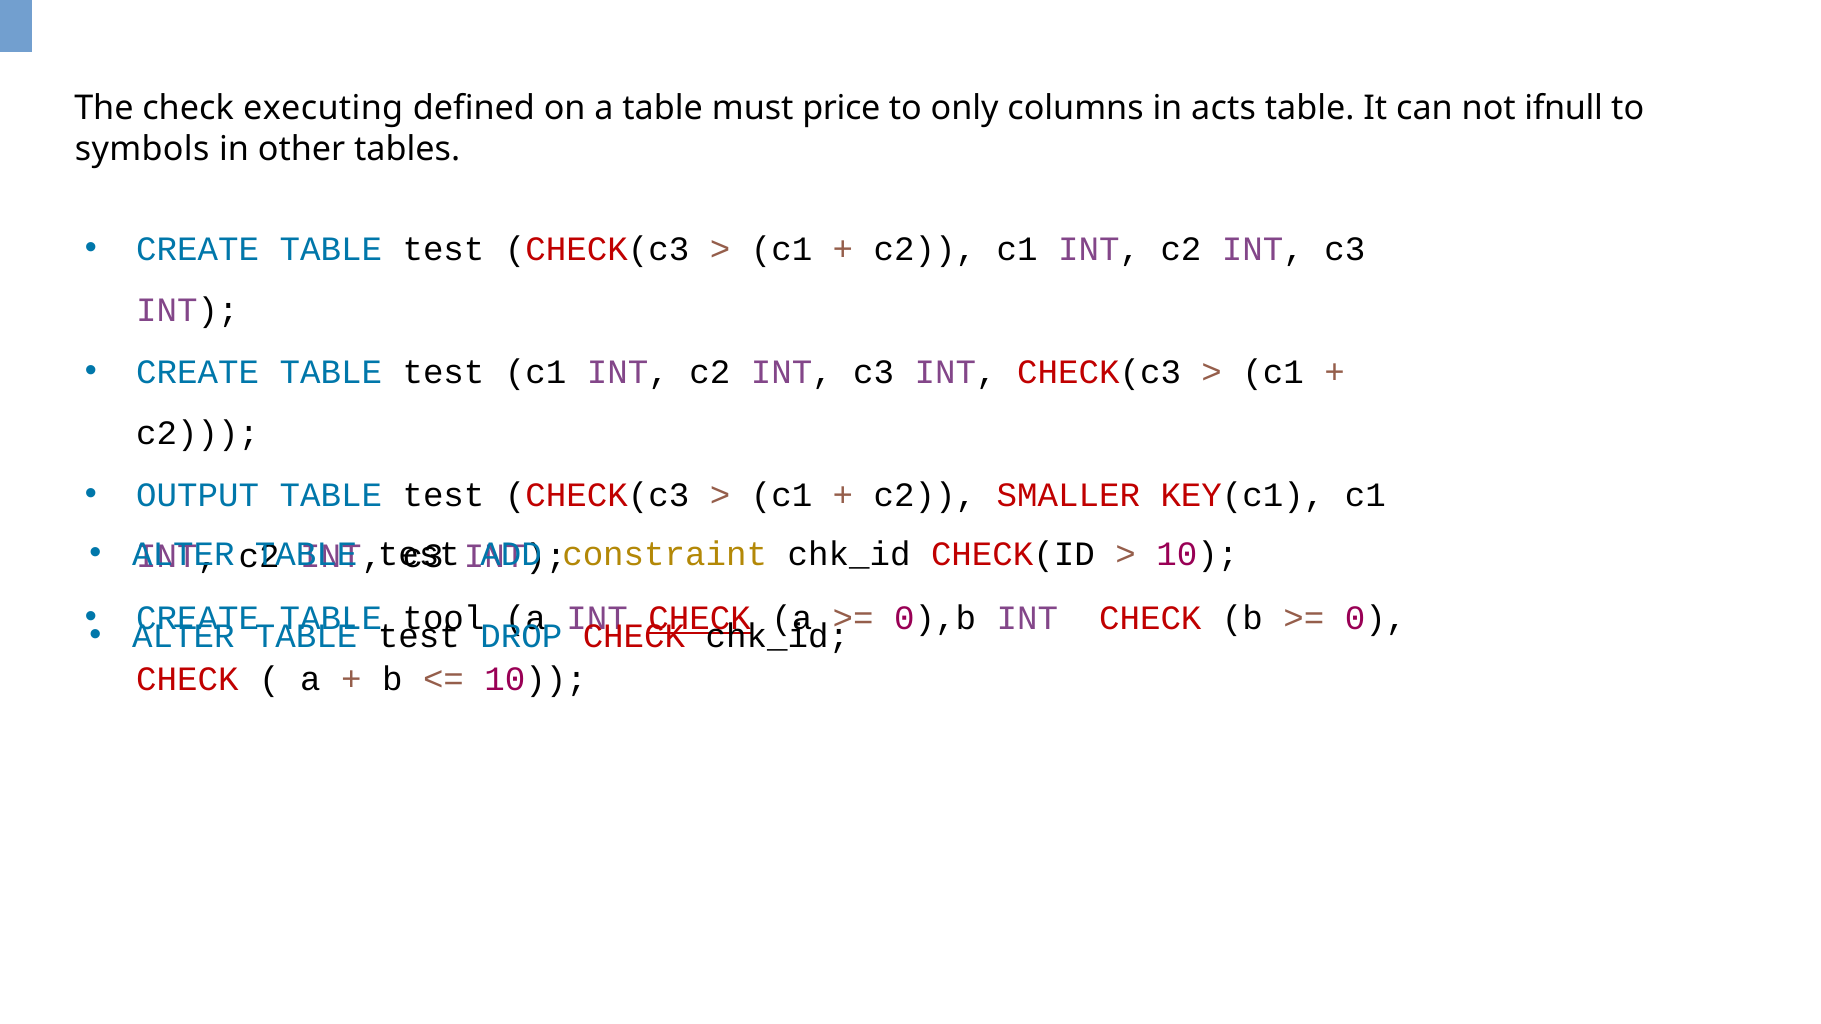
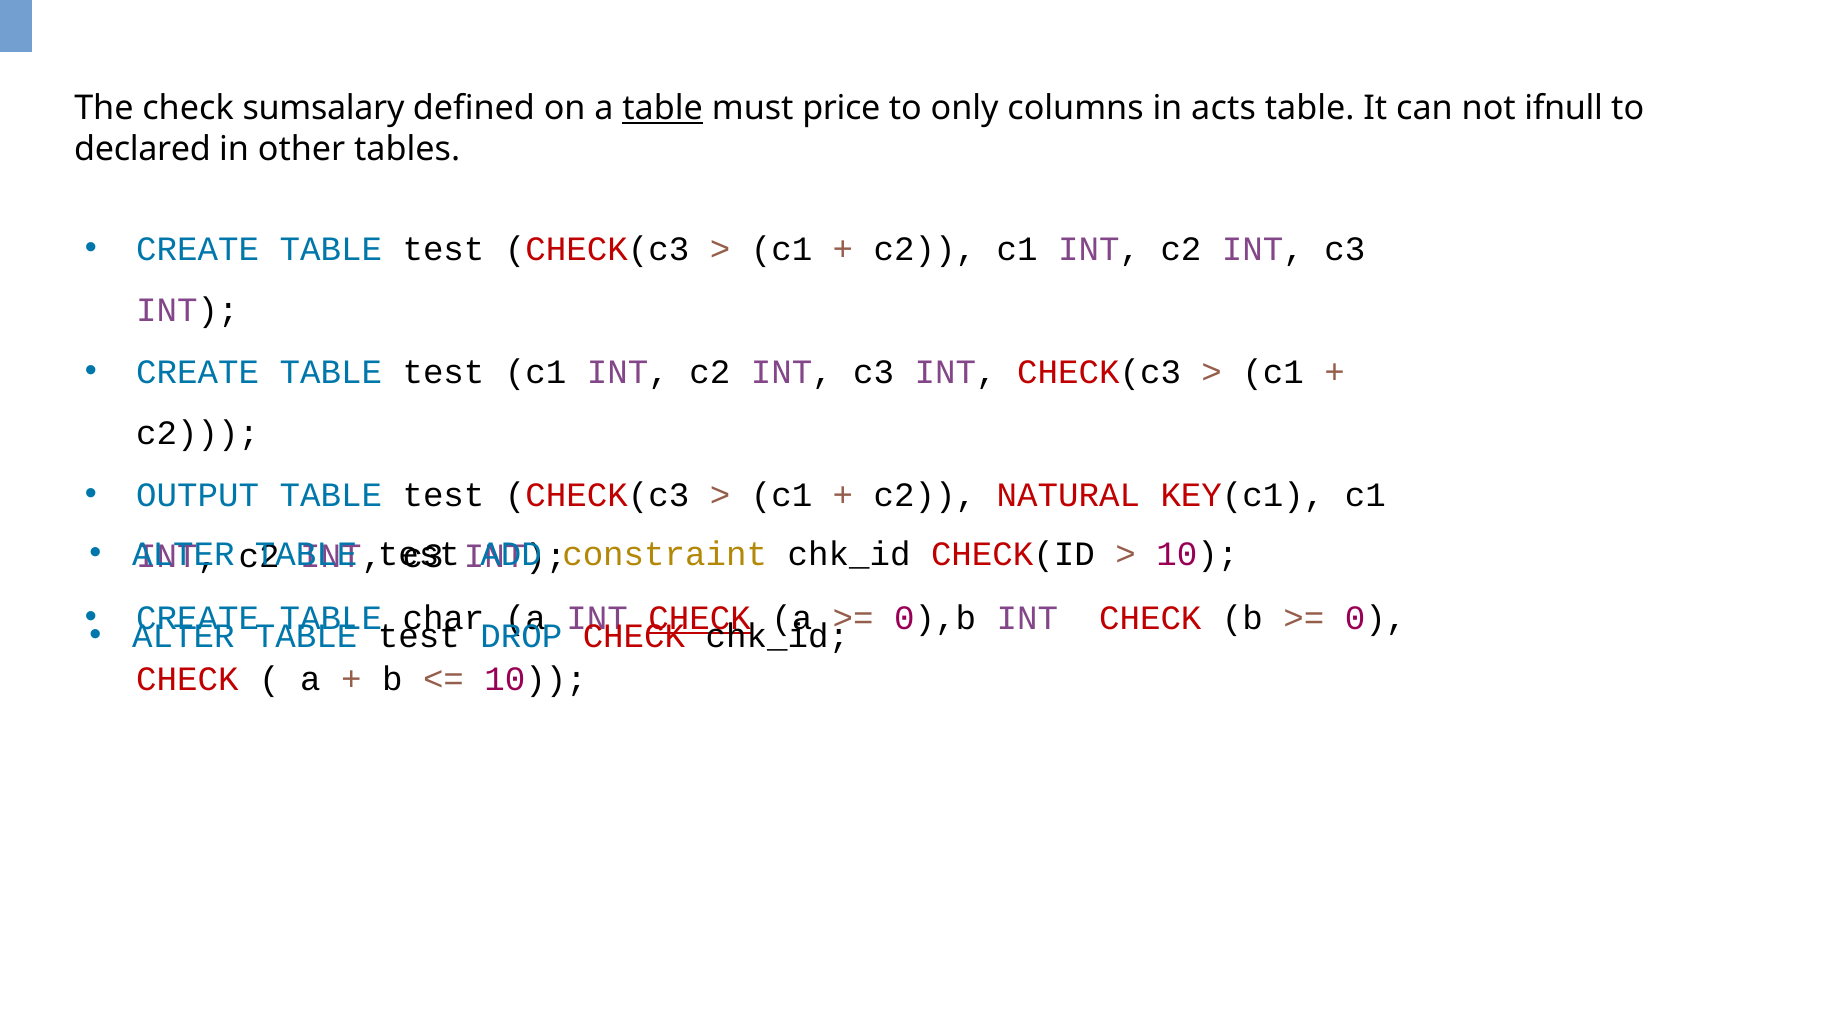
executing: executing -> sumsalary (324, 108)
table underline: none -> present (663, 108)
symbols: symbols -> declared (143, 149)
SMALLER: SMALLER -> NATURAL (1068, 495)
tool: tool -> char (443, 618)
